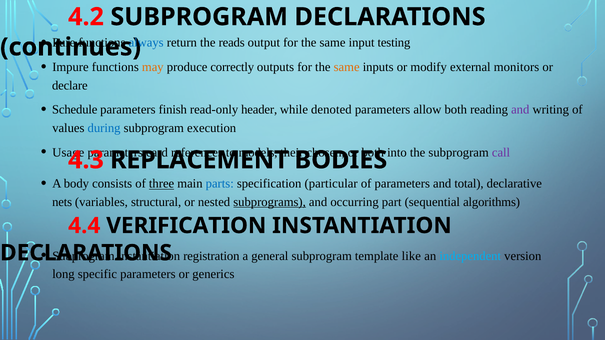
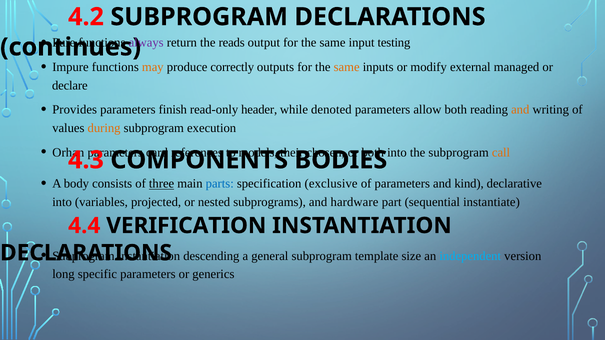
always colour: blue -> purple (146, 43)
monitors: monitors -> managed (517, 67)
Schedule: Schedule -> Provides (75, 110)
and colour: purple -> orange (520, 110)
during colour: blue -> orange (104, 128)
Usage: Usage -> Orhan (68, 152)
call colour: purple -> orange (501, 152)
REPLACEMENT: REPLACEMENT -> COMPONENTS (199, 160)
particular: particular -> exclusive (331, 184)
total: total -> kind (469, 184)
nets: nets -> into (62, 202)
structural: structural -> projected (156, 202)
subprograms underline: present -> none (270, 202)
occurring: occurring -> hardware (354, 202)
algorithms: algorithms -> instantiate (491, 202)
registration: registration -> descending (211, 256)
like: like -> size (411, 256)
